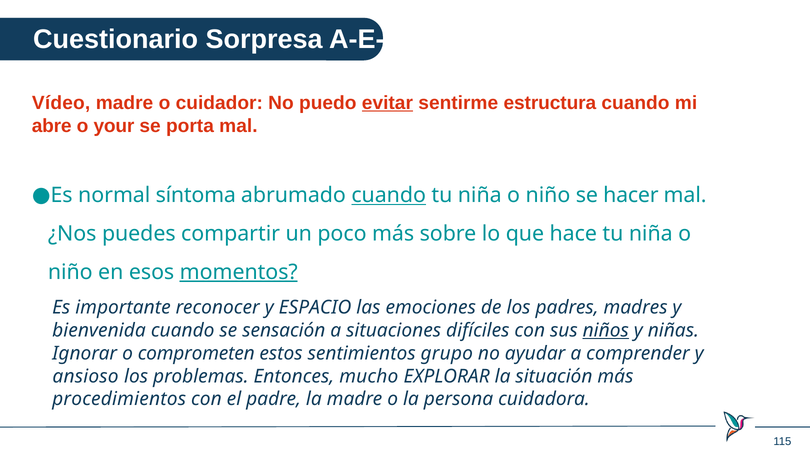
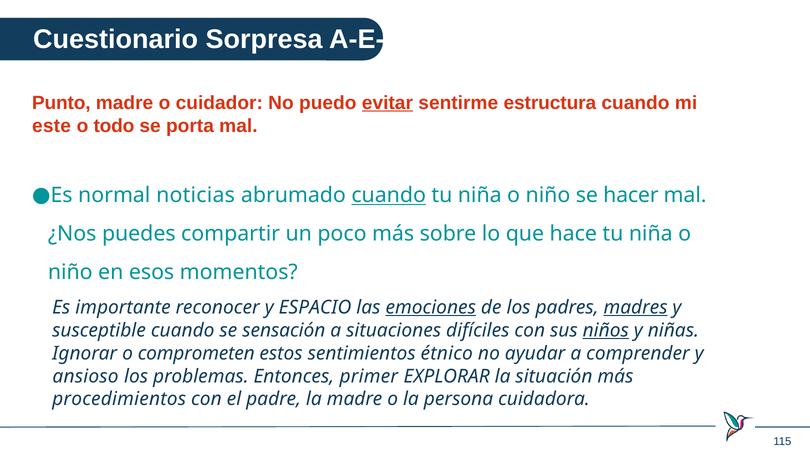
Vídeo: Vídeo -> Punto (61, 103)
abre: abre -> este (52, 126)
your: your -> todo (114, 126)
síntoma: síntoma -> noticias (196, 196)
momentos underline: present -> none (239, 272)
emociones underline: none -> present (431, 308)
madres underline: none -> present (636, 308)
bienvenida: bienvenida -> susceptible (99, 331)
grupo: grupo -> étnico (447, 354)
mucho: mucho -> primer (369, 377)
